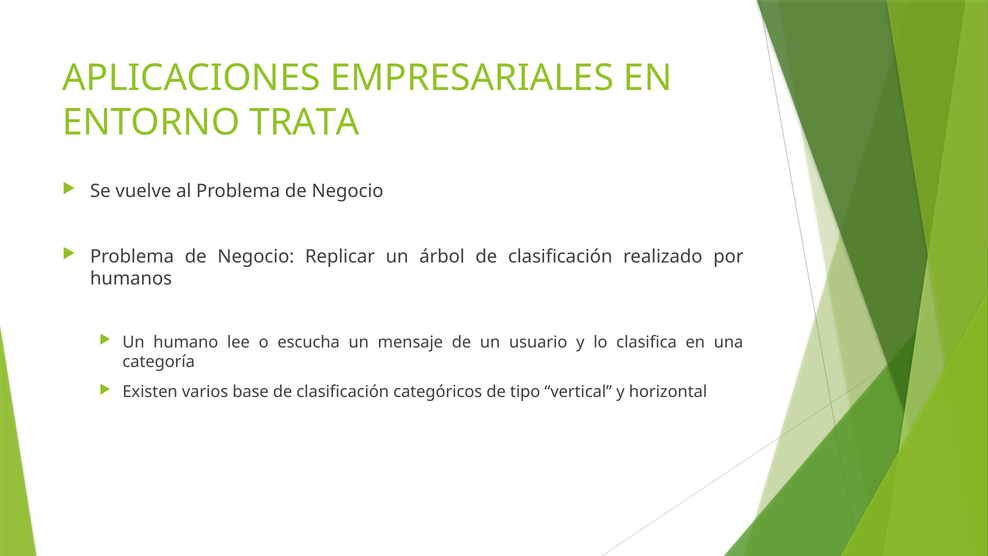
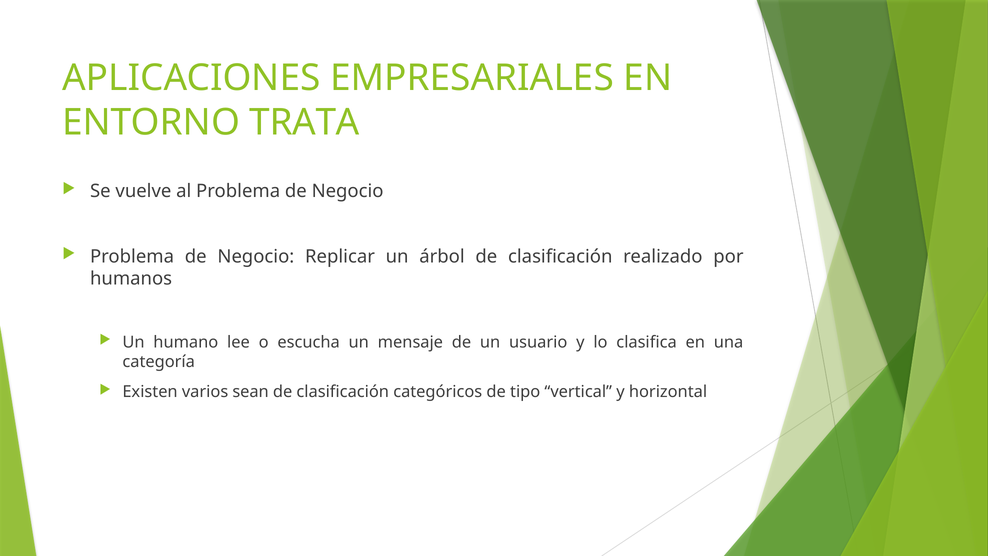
base: base -> sean (251, 392)
